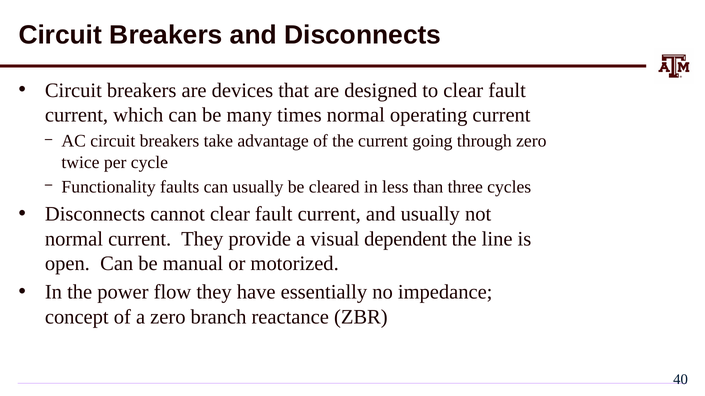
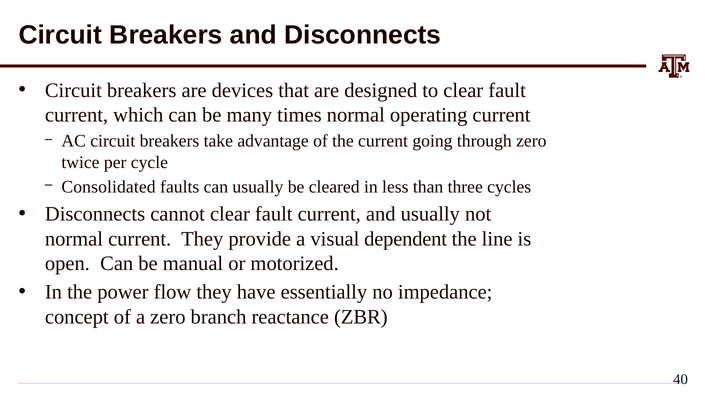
Functionality: Functionality -> Consolidated (109, 187)
